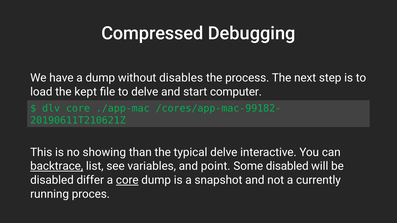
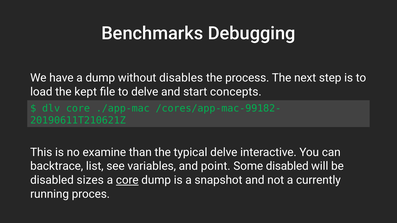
Compressed: Compressed -> Benchmarks (152, 33)
computer: computer -> concepts (236, 92)
showing: showing -> examine (104, 153)
backtrace underline: present -> none (57, 166)
differ: differ -> sizes (90, 180)
